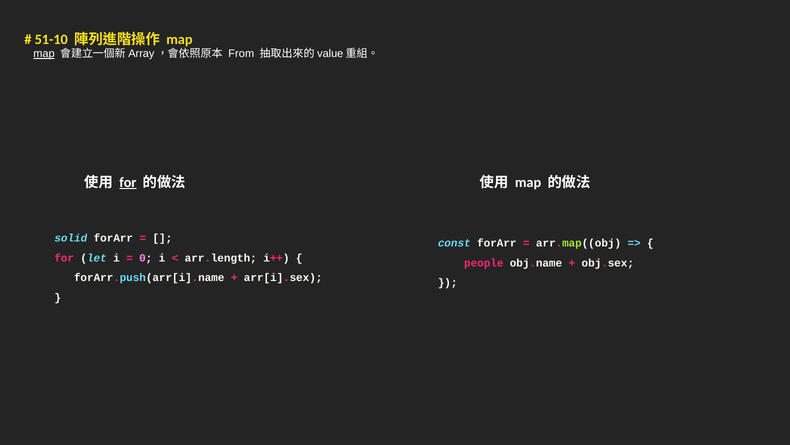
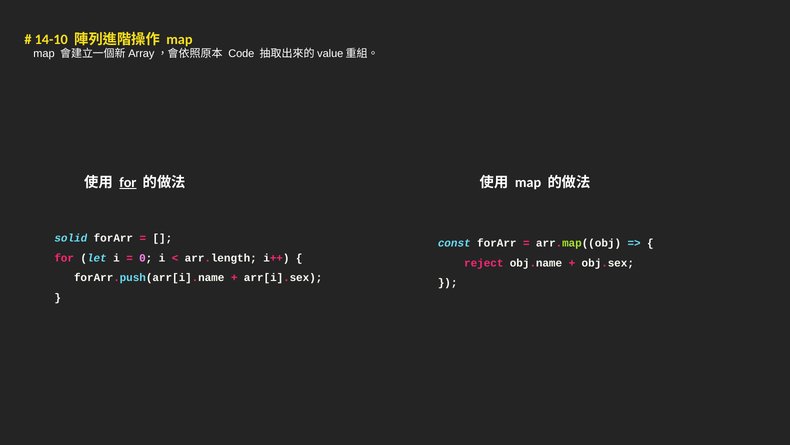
51-10: 51-10 -> 14-10 (51, 40)
map underline: present -> none (44, 54)
From: From -> Code (241, 54)
people: people -> reject (484, 263)
